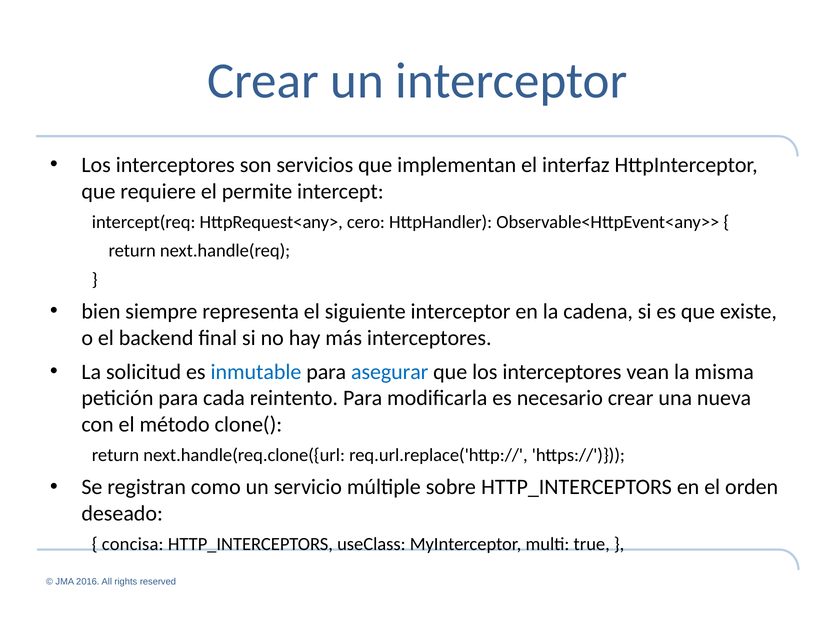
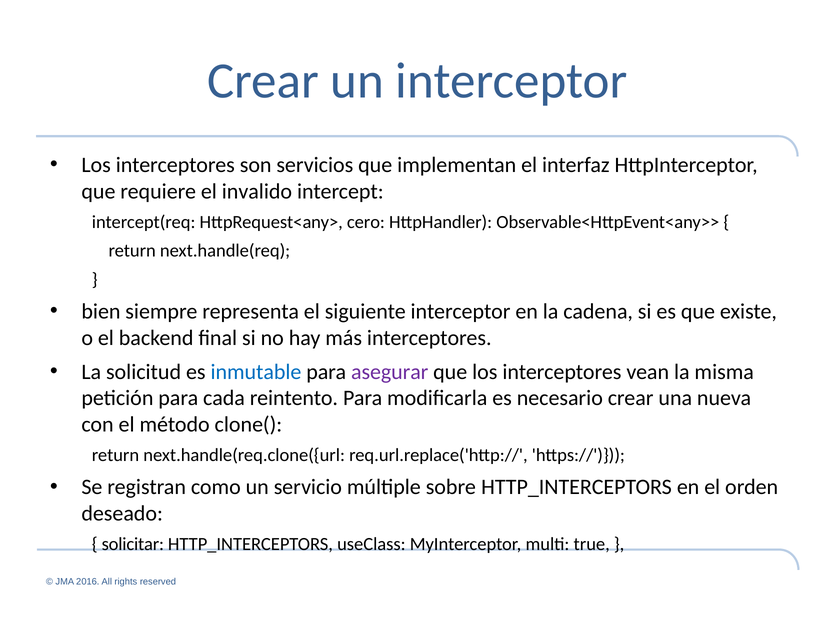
permite: permite -> invalido (257, 191)
asegurar colour: blue -> purple (390, 372)
concisa: concisa -> solicitar (133, 544)
